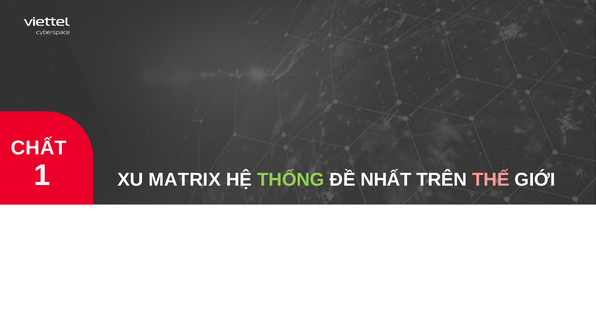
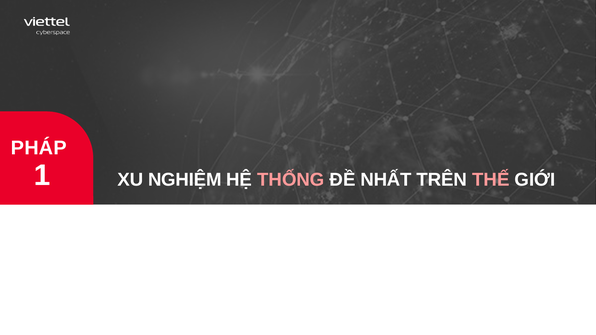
CHẤT: CHẤT -> PHÁP (39, 148)
MATRIX: MATRIX -> NGHIỆM (185, 180)
THỐNG colour: light green -> pink (291, 180)
